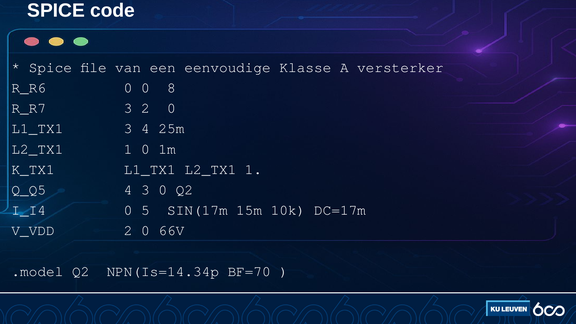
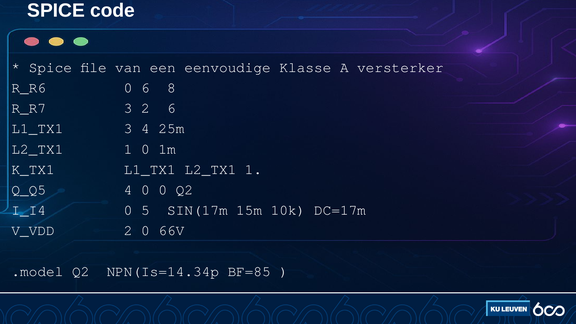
0 0: 0 -> 6 (146, 88)
3 2 0: 0 -> 6 (171, 108)
4 3: 3 -> 0 (146, 190)
BF=70: BF=70 -> BF=85 (249, 271)
